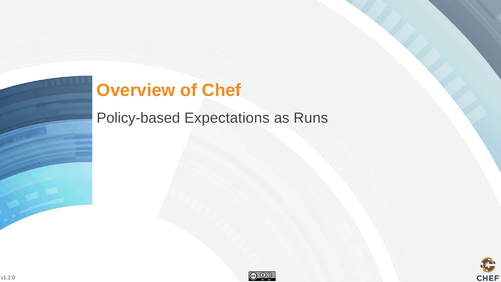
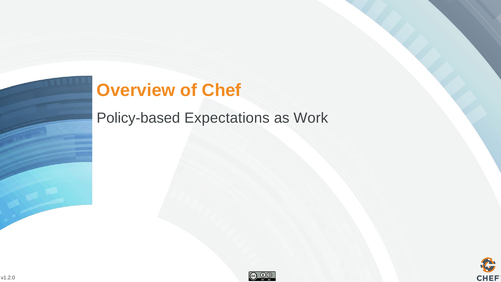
Runs: Runs -> Work (311, 118)
